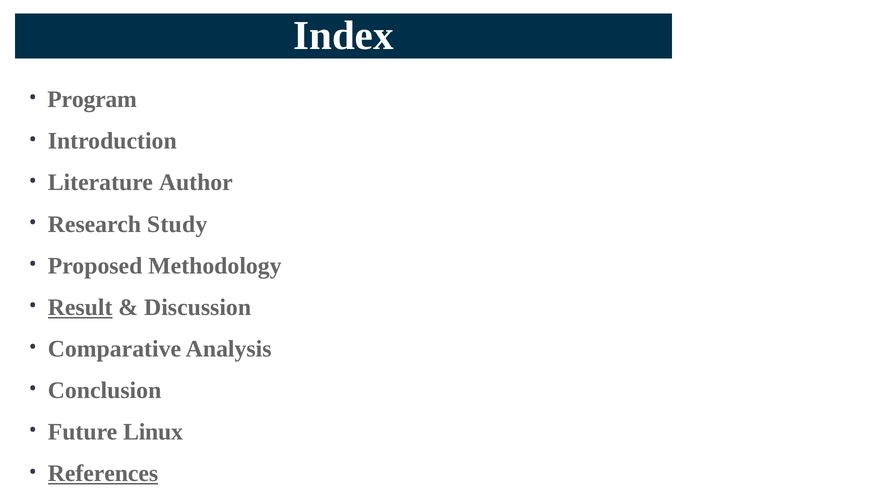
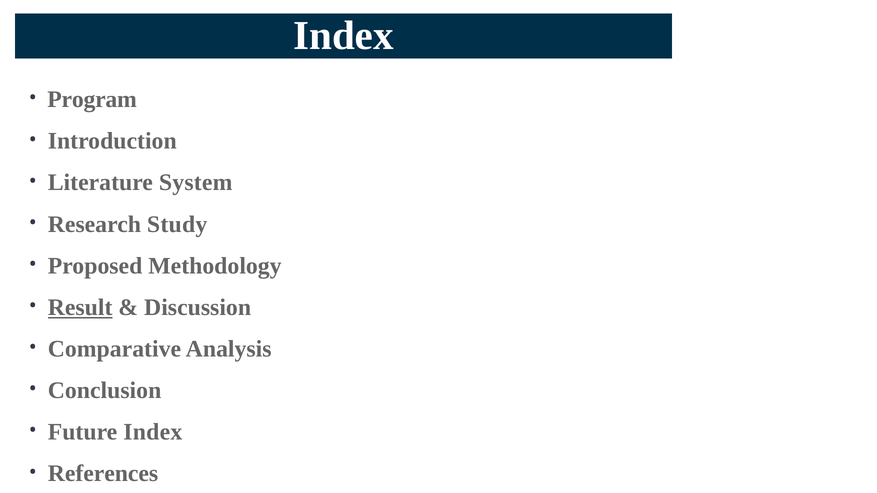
Author: Author -> System (196, 183)
Future Linux: Linux -> Index (153, 432)
References underline: present -> none (103, 474)
